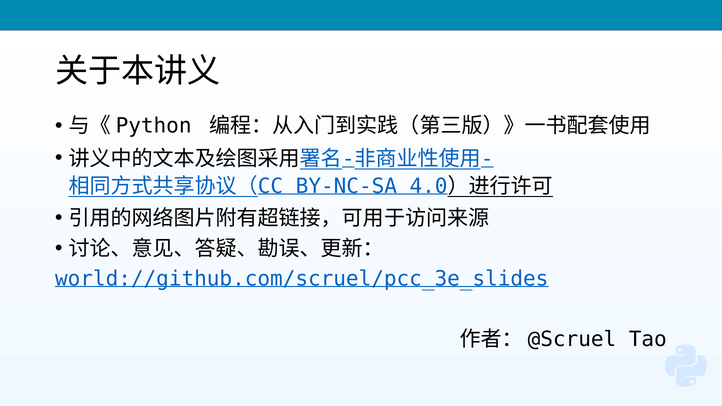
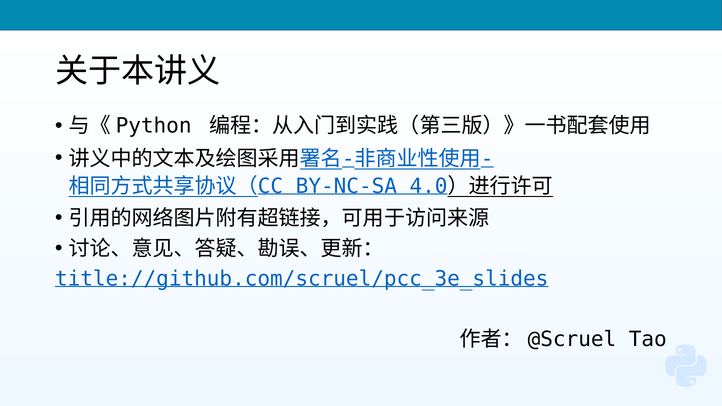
world://github.com/scruel/pcc_3e_slides: world://github.com/scruel/pcc_3e_slides -> title://github.com/scruel/pcc_3e_slides (302, 279)
